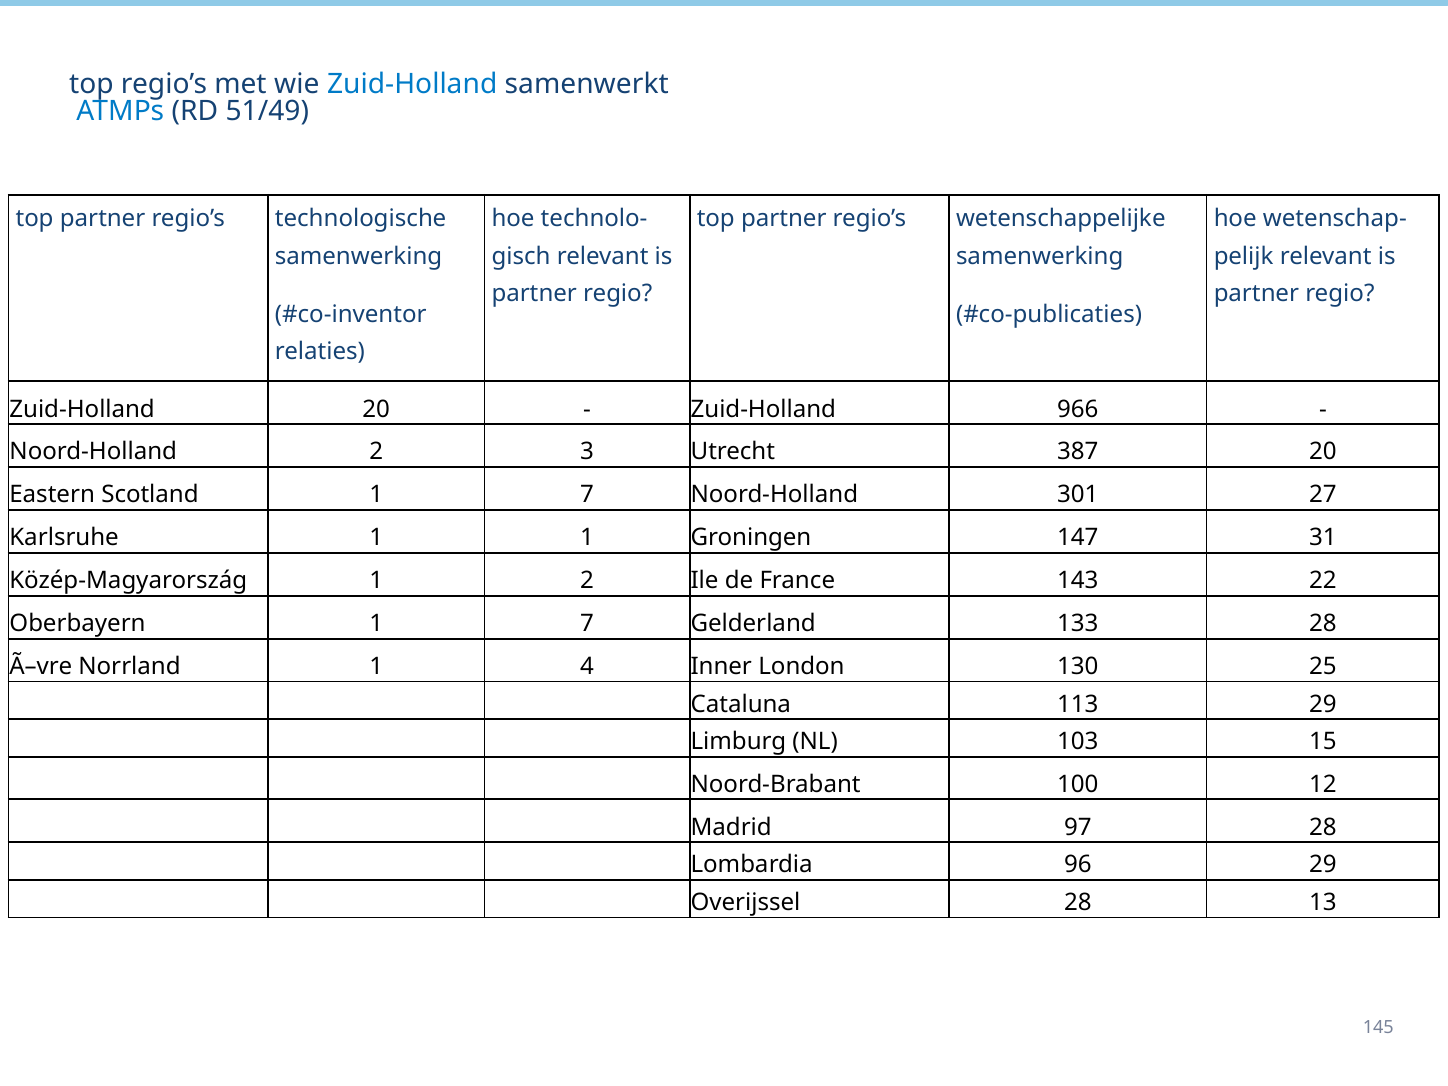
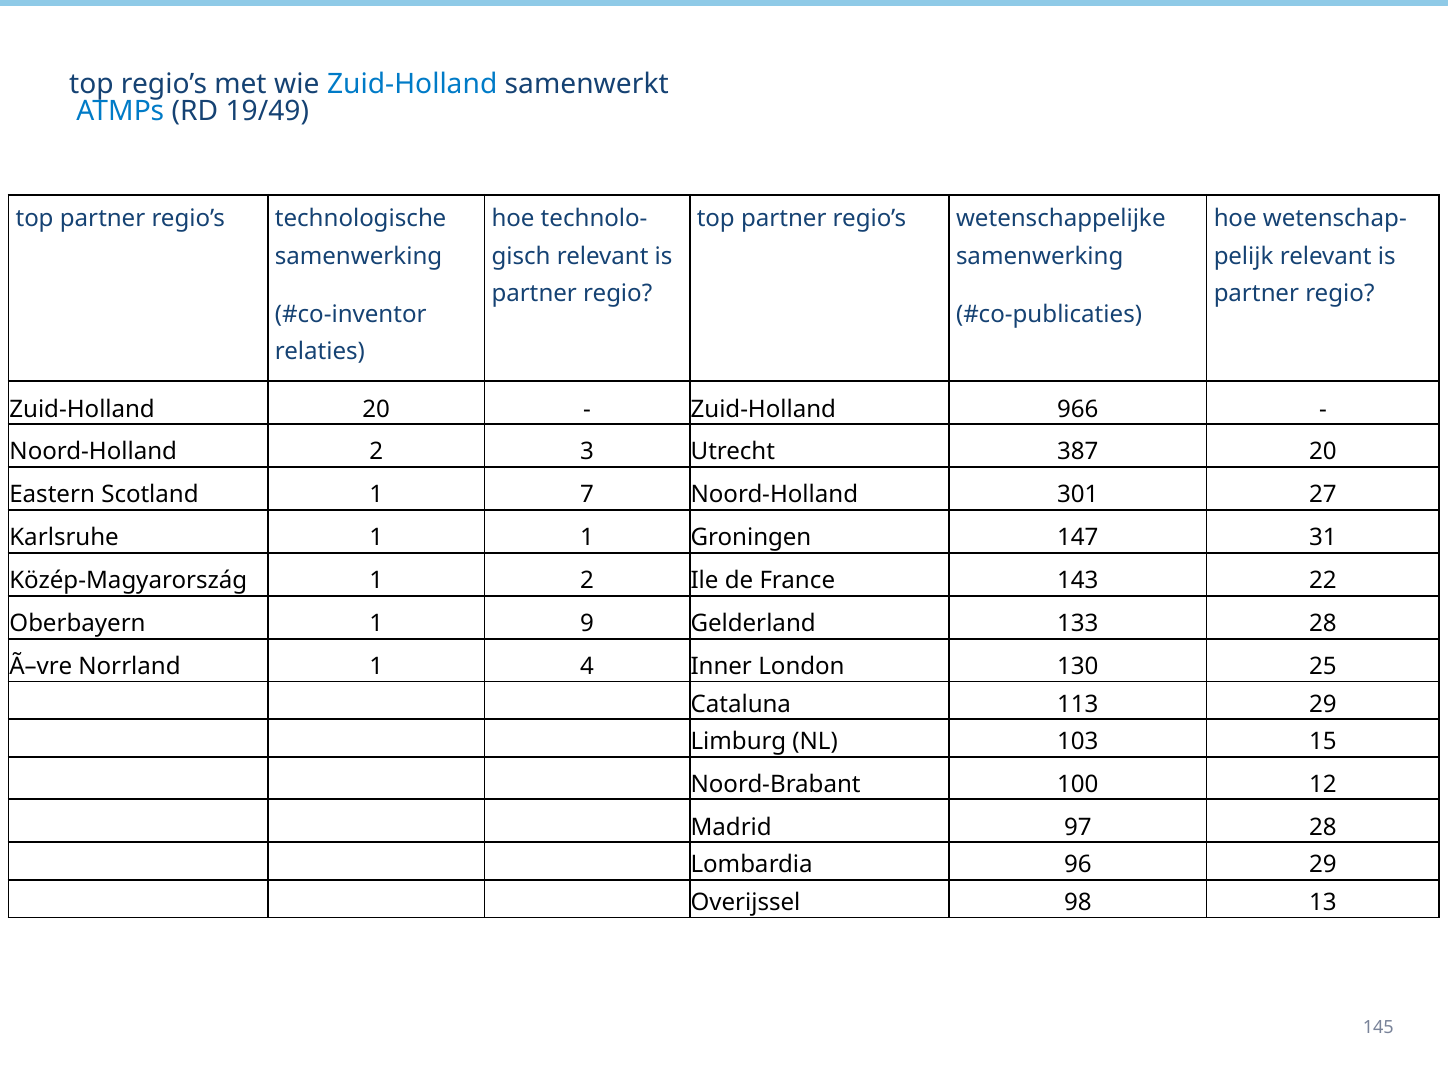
51/49: 51/49 -> 19/49 (267, 111)
Oberbayern 1 7: 7 -> 9 (587, 624)
Overijssel 28: 28 -> 98 (1078, 902)
